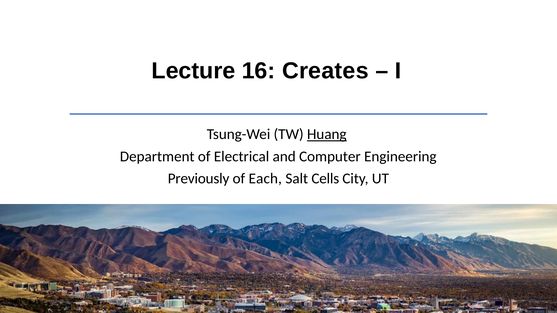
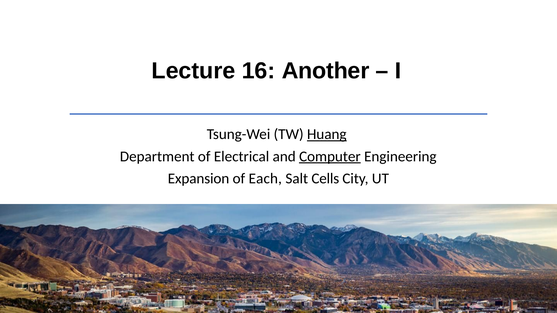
Creates: Creates -> Another (326, 71)
Computer underline: none -> present (330, 157)
Previously: Previously -> Expansion (199, 179)
